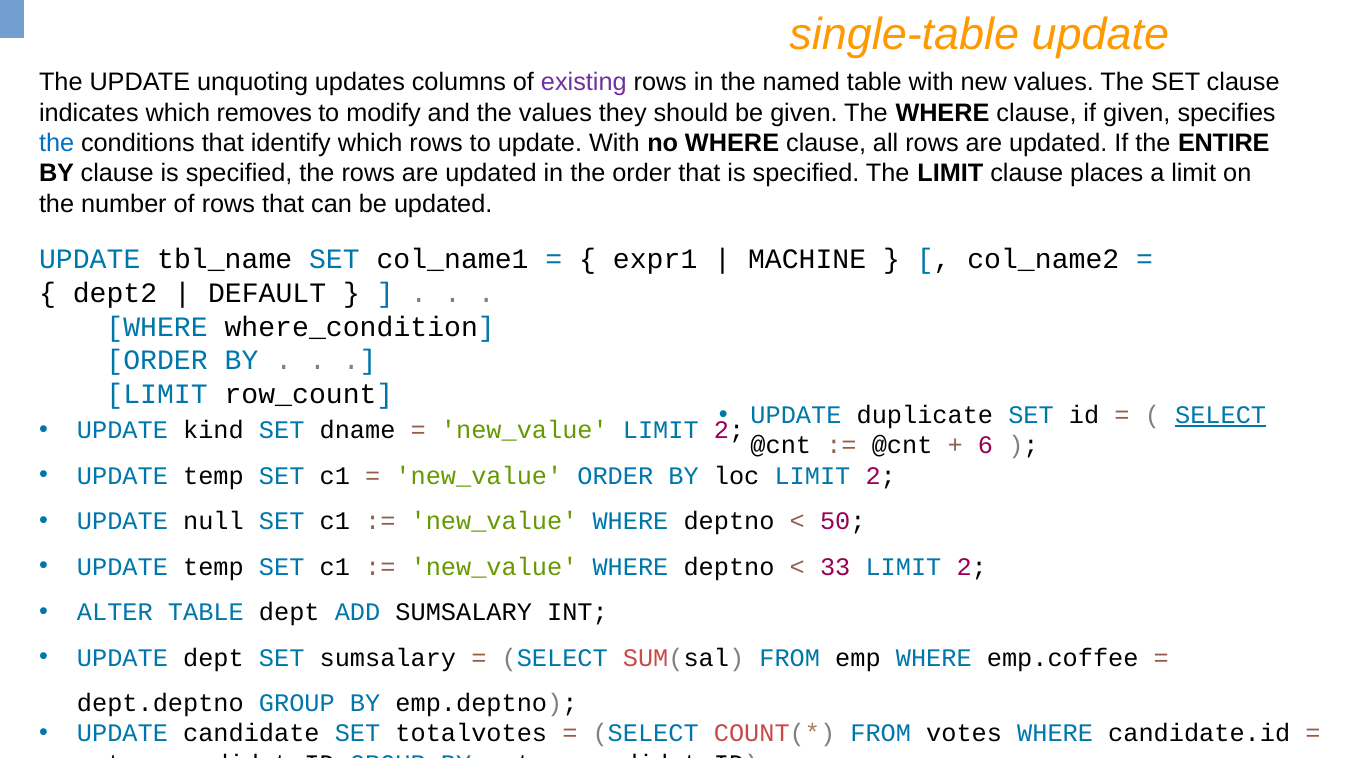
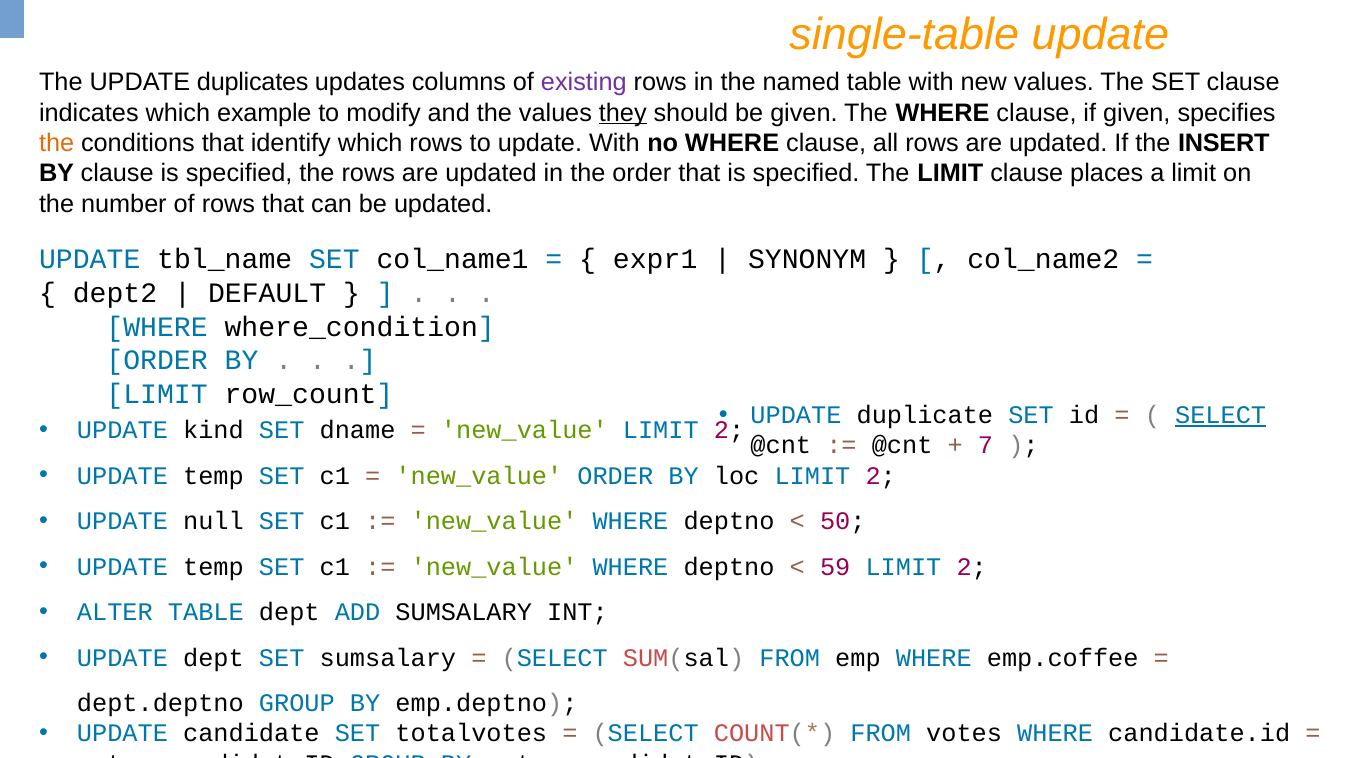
unquoting: unquoting -> duplicates (253, 83)
removes: removes -> example (264, 113)
they underline: none -> present (623, 113)
the colour: blue -> orange (57, 143)
ENTIRE: ENTIRE -> INSERT (1224, 143)
MACHINE: MACHINE -> SYNONYM (807, 259)
6: 6 -> 7 (986, 446)
33: 33 -> 59 (835, 567)
